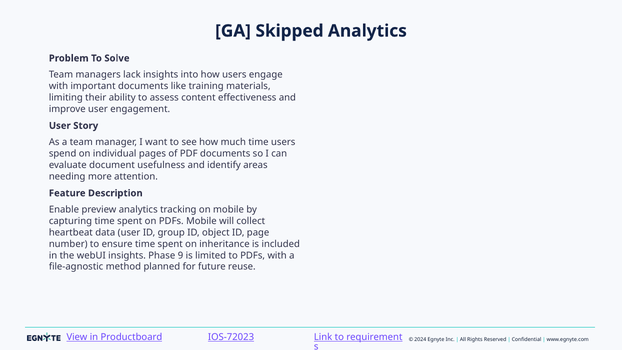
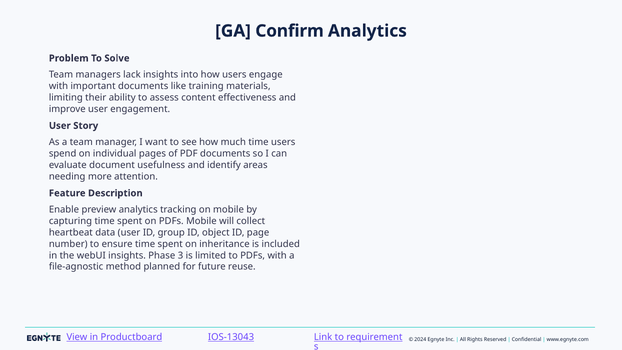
Skipped: Skipped -> Confirm (290, 31)
9: 9 -> 3 (180, 255)
IOS-72023: IOS-72023 -> IOS-13043 (231, 337)
